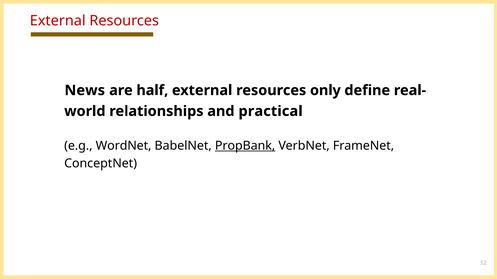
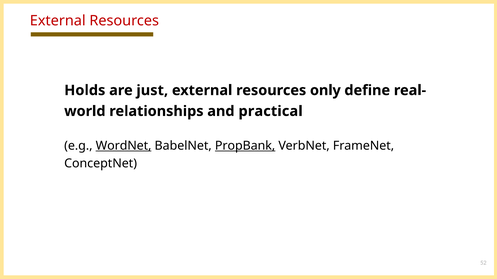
News: News -> Holds (85, 91)
half: half -> just (152, 91)
WordNet underline: none -> present (124, 146)
